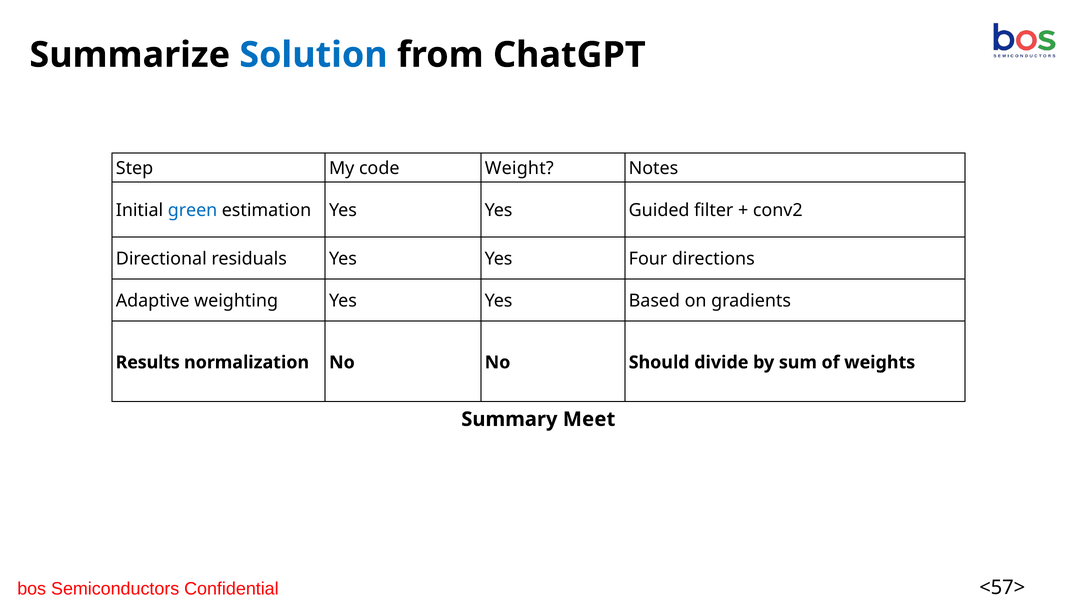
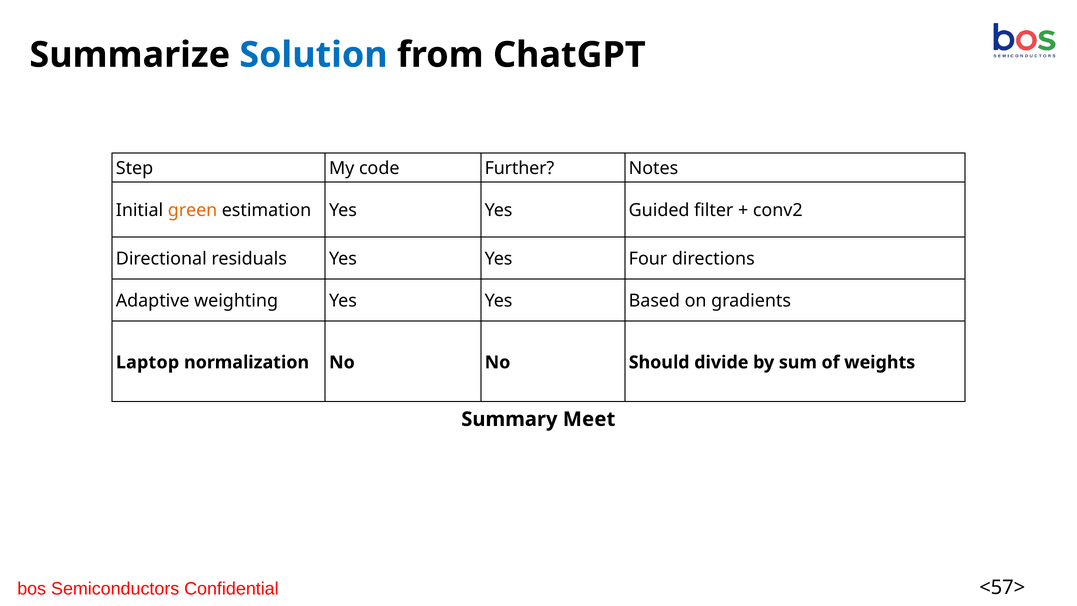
Weight: Weight -> Further (519, 168)
green colour: blue -> orange (193, 210)
Results: Results -> Laptop (148, 362)
